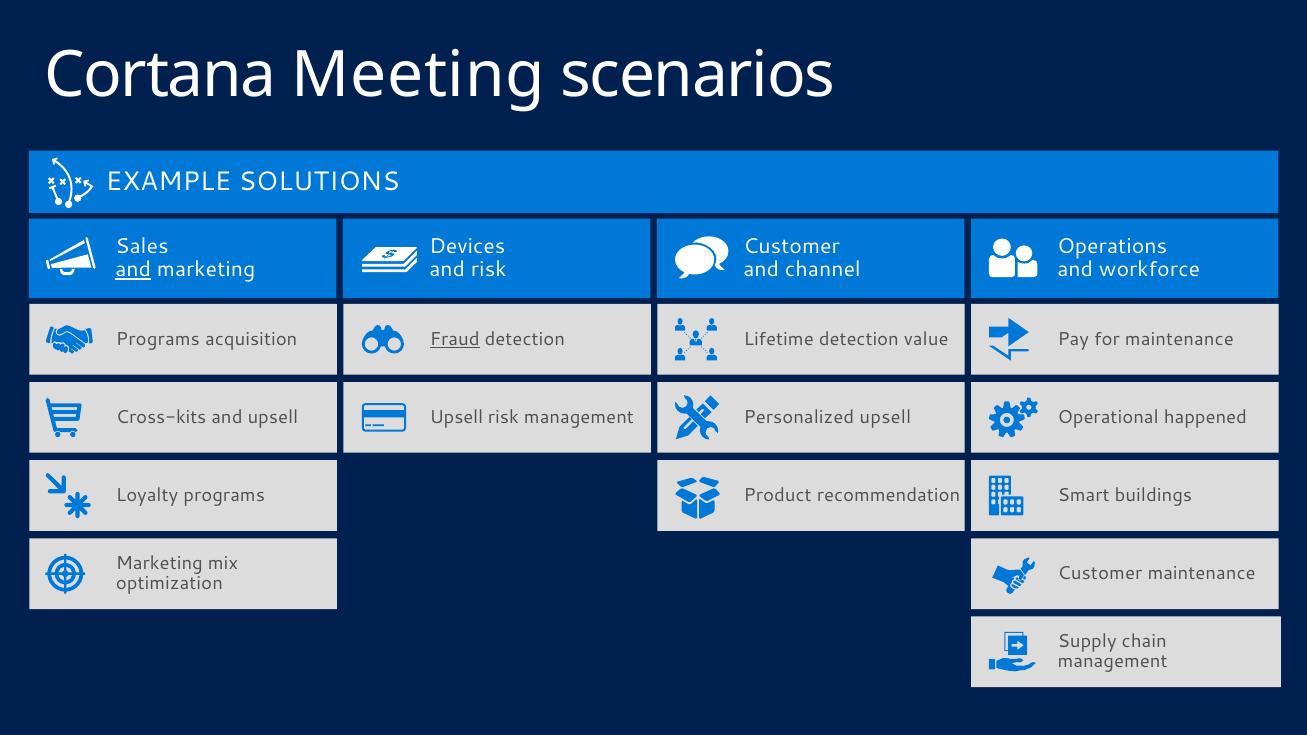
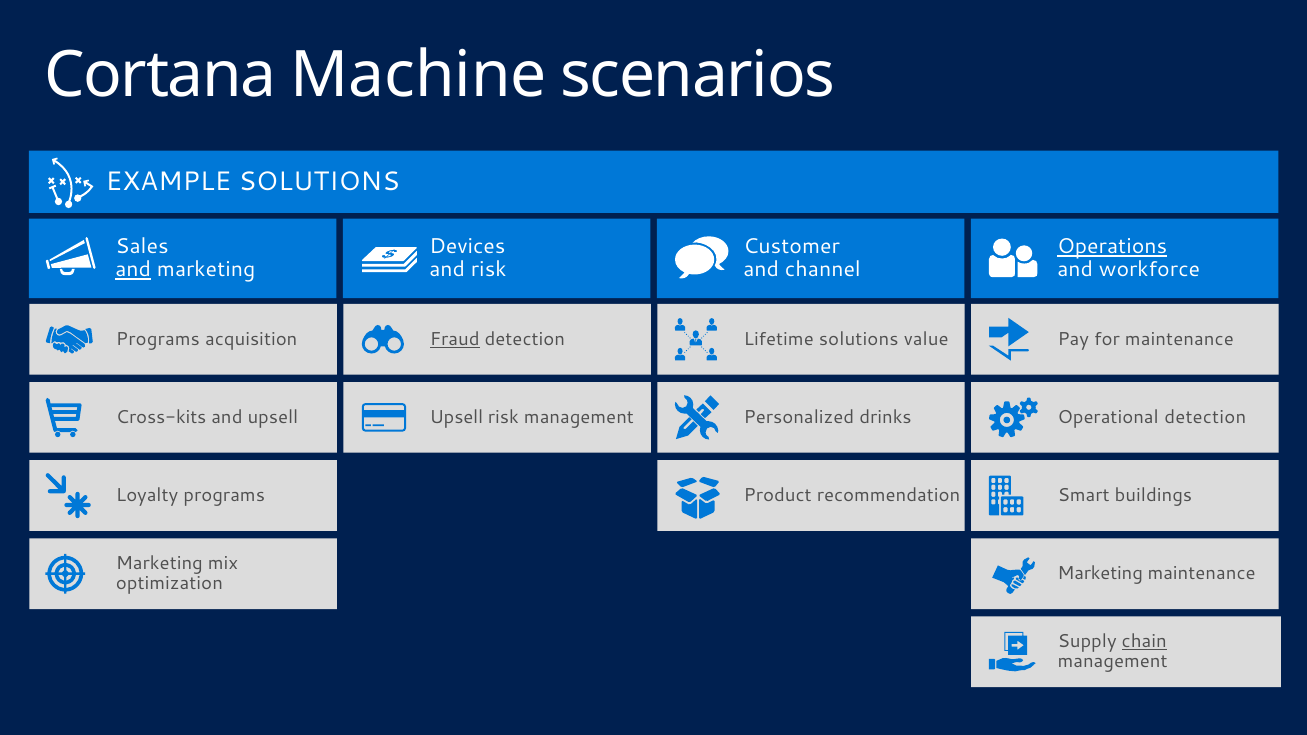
Meeting: Meeting -> Machine (419, 75)
Operations underline: none -> present (1112, 247)
Lifetime detection: detection -> solutions (859, 339)
Personalized upsell: upsell -> drinks (886, 417)
Operational happened: happened -> detection (1205, 417)
Customer: Customer -> Marketing (1100, 574)
chain underline: none -> present (1144, 642)
